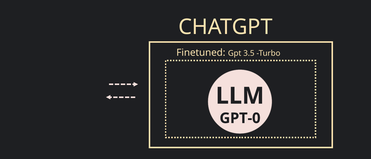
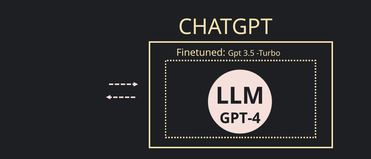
GPT-0: GPT-0 -> GPT-4 (240, 118)
